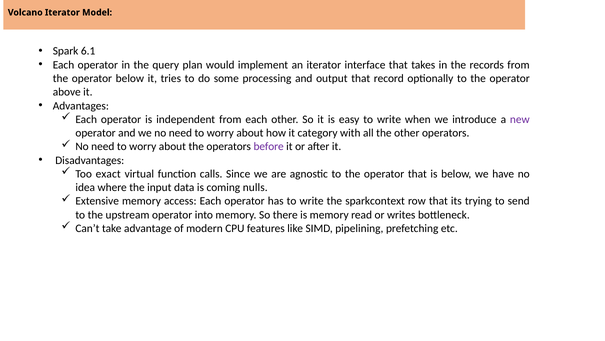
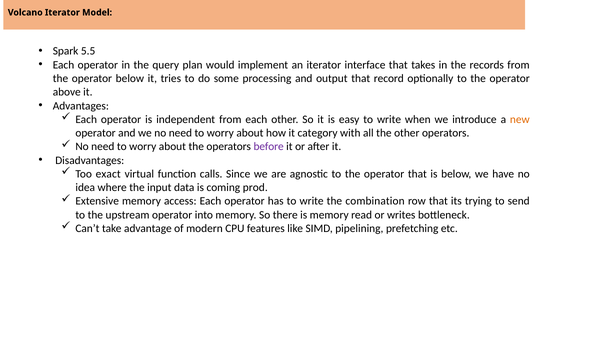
6.1: 6.1 -> 5.5 (88, 51)
new colour: purple -> orange (520, 119)
nulls: nulls -> prod (255, 187)
sparkcontext: sparkcontext -> combination (375, 201)
